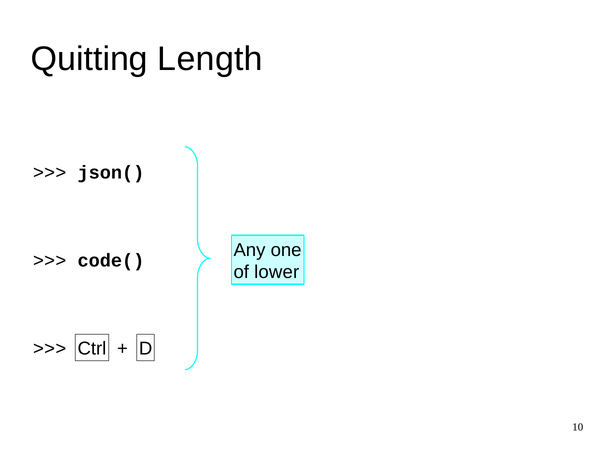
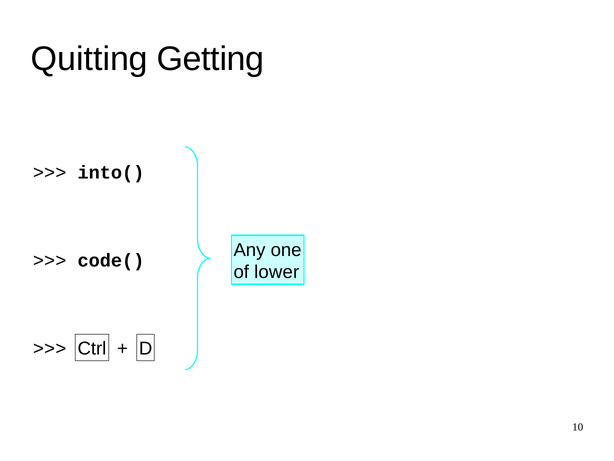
Length: Length -> Getting (210, 59)
json(: json( -> into( (111, 173)
